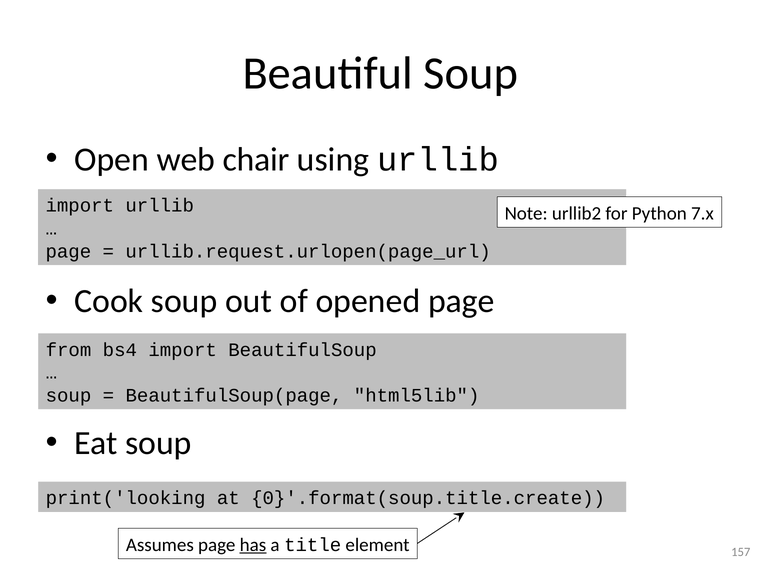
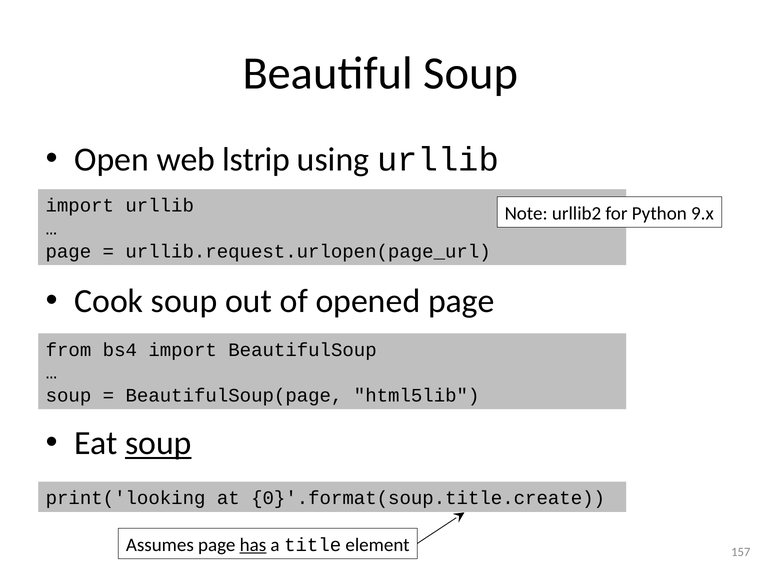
chair: chair -> lstrip (256, 160)
7.x: 7.x -> 9.x (702, 214)
soup underline: none -> present (158, 444)
